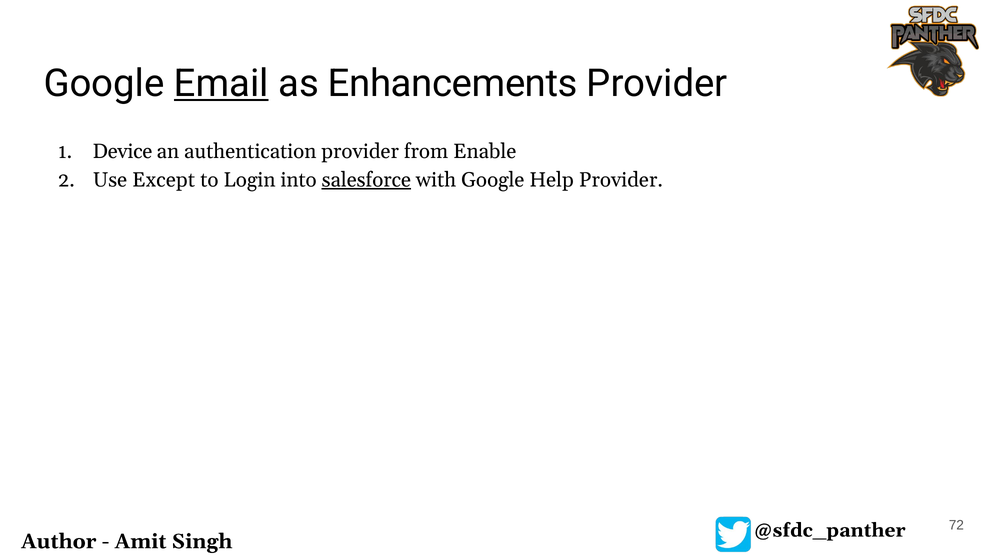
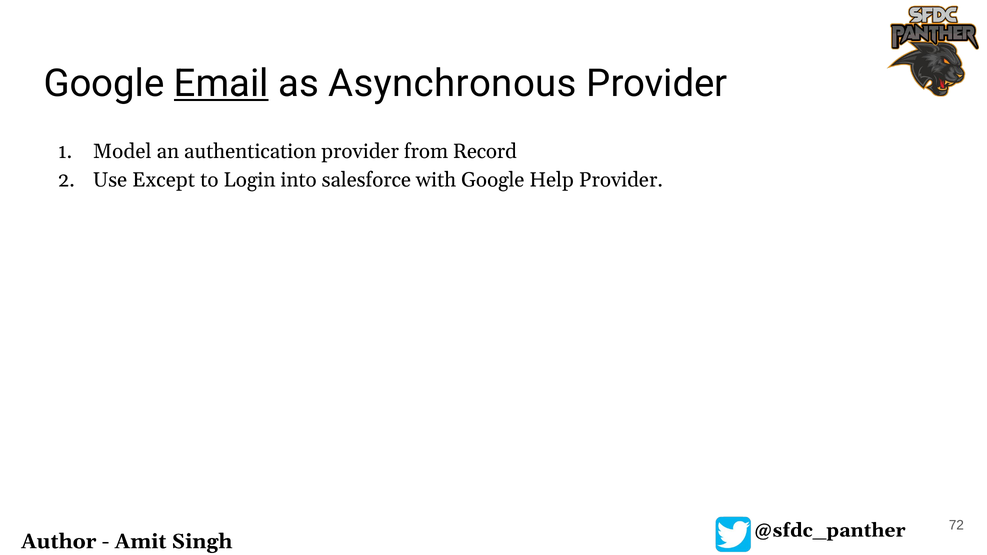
Enhancements: Enhancements -> Asynchronous (452, 84)
Device: Device -> Model (122, 152)
Enable: Enable -> Record (485, 152)
salesforce underline: present -> none (366, 180)
